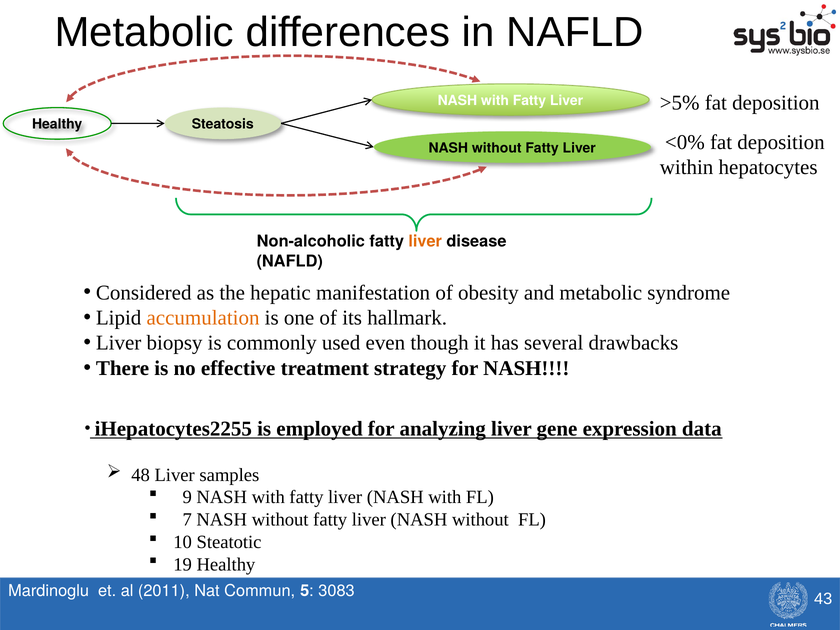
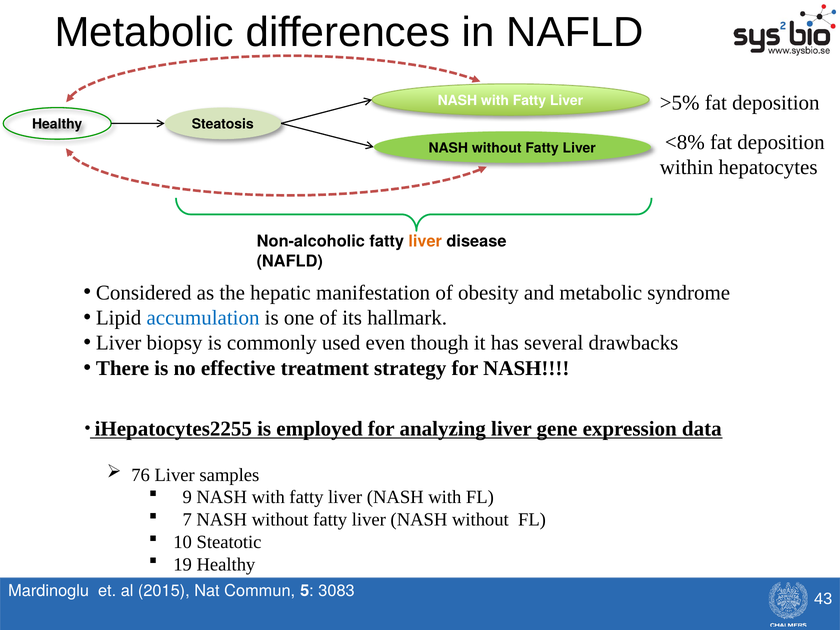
<0%: <0% -> <8% (685, 142)
accumulation colour: orange -> blue (203, 318)
48: 48 -> 76 (141, 475)
2011: 2011 -> 2015 (164, 591)
